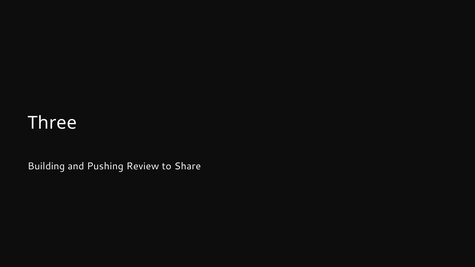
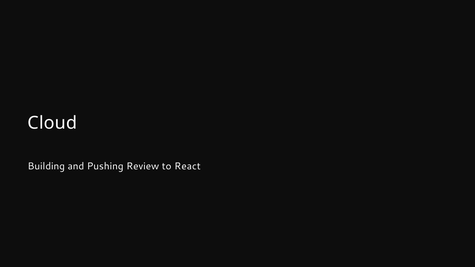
Three: Three -> Cloud (52, 123)
Share: Share -> React (188, 166)
